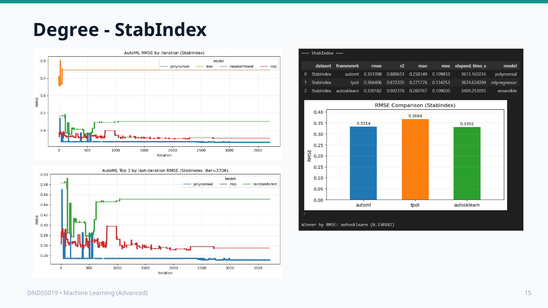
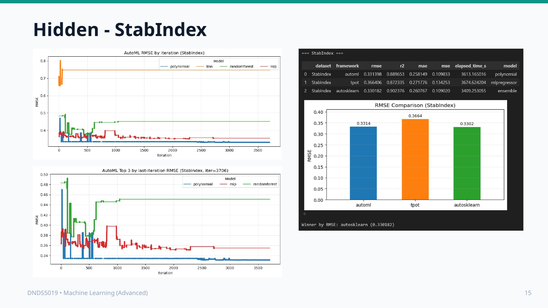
Degree: Degree -> Hidden (66, 30)
